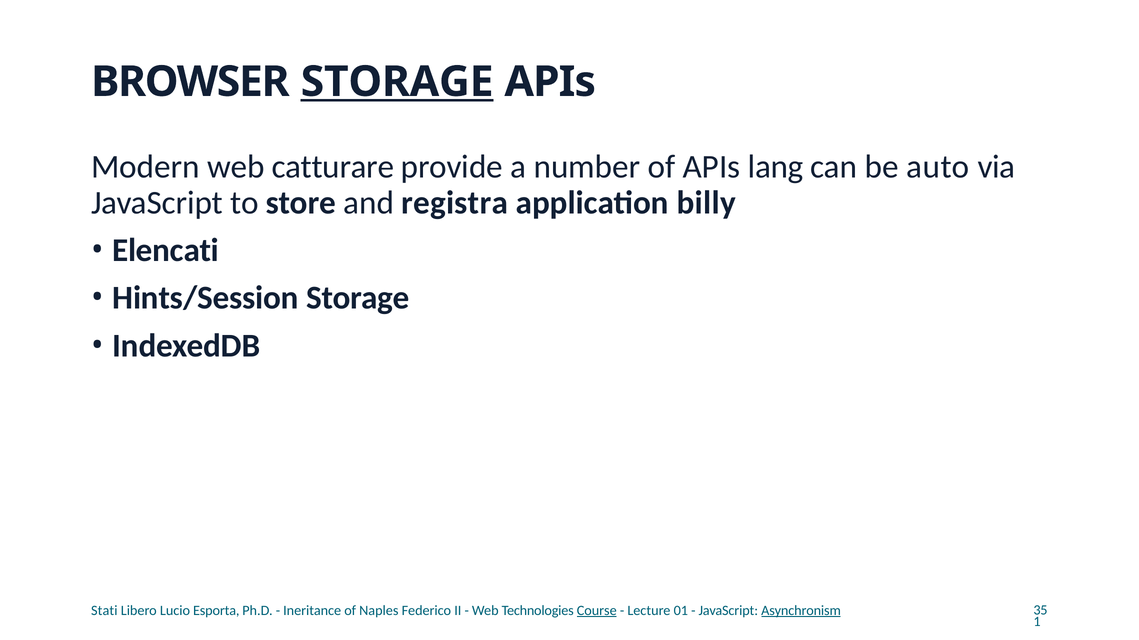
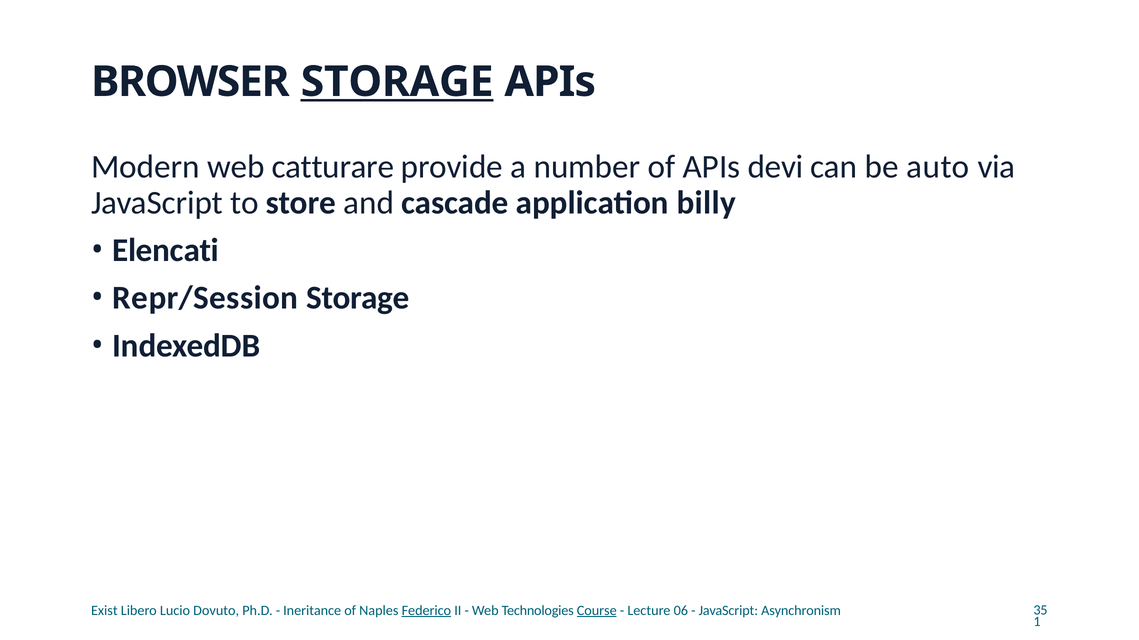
lang: lang -> devi (776, 167)
registra: registra -> cascade (455, 203)
Hints/Session: Hints/Session -> Repr/Session (205, 298)
Stati: Stati -> Exist (104, 611)
Esporta: Esporta -> Dovuto (216, 611)
Federico underline: none -> present (426, 611)
01: 01 -> 06 (681, 611)
Asynchronism underline: present -> none (801, 611)
